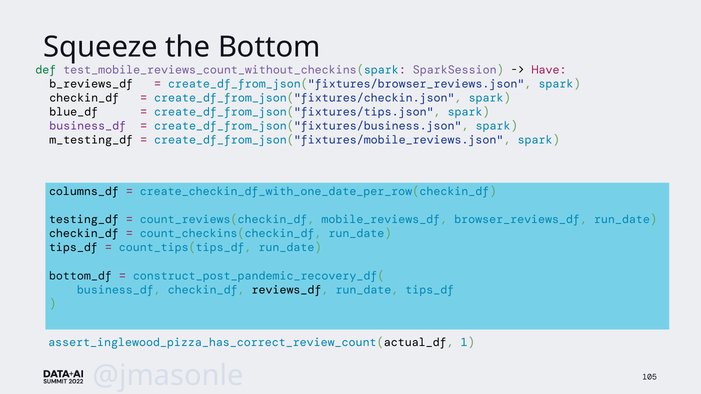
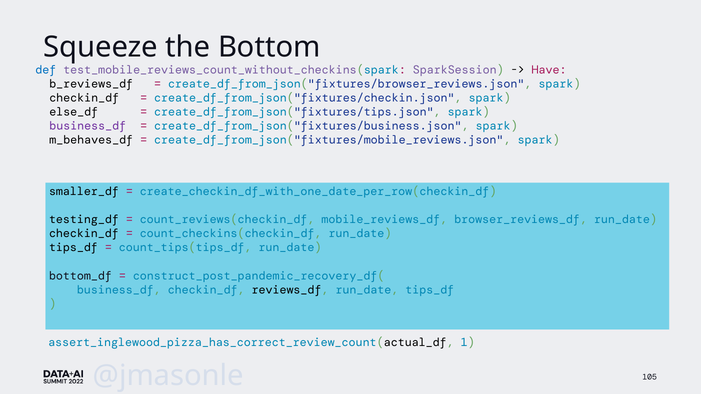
def colour: green -> blue (46, 70)
blue_df: blue_df -> else_df (74, 112)
m_testing_df: m_testing_df -> m_behaves_df (91, 140)
columns_df: columns_df -> smaller_df (84, 192)
